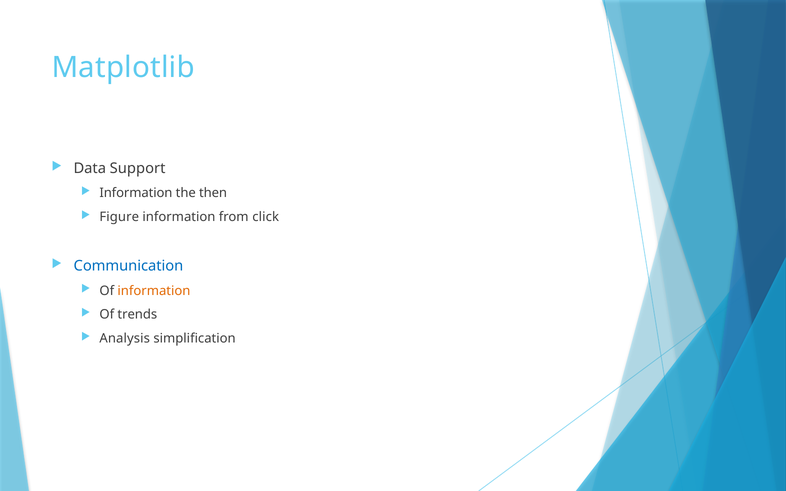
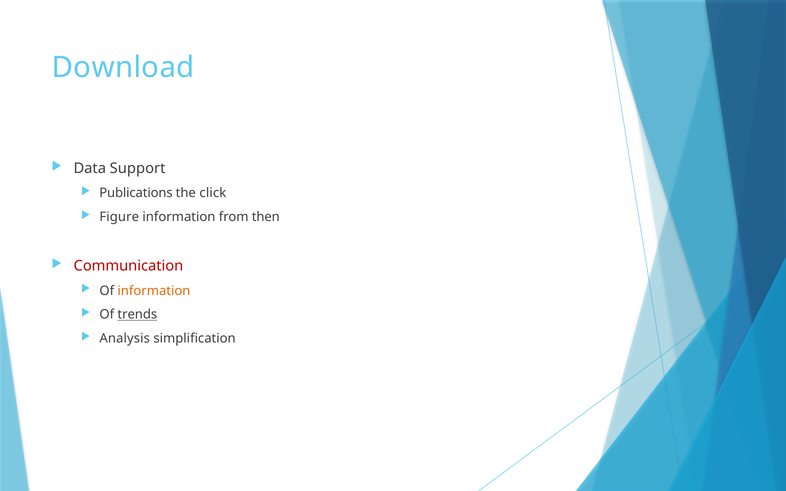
Matplotlib: Matplotlib -> Download (123, 67)
Information: Information -> Publications (136, 193)
then: then -> click (213, 193)
click: click -> then (266, 217)
Communication colour: blue -> red (128, 266)
trends underline: none -> present (137, 315)
